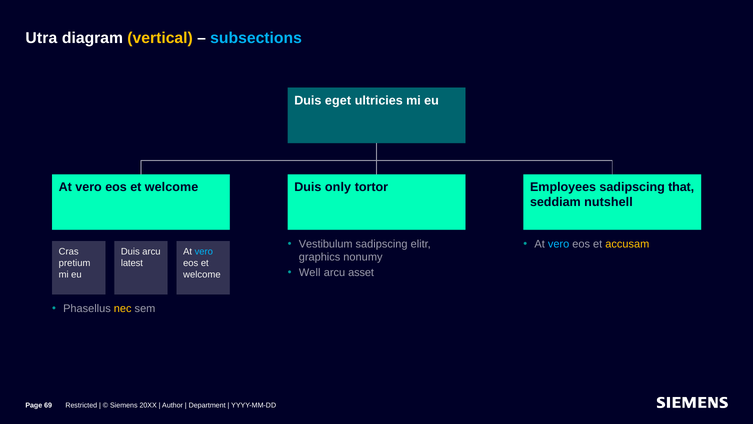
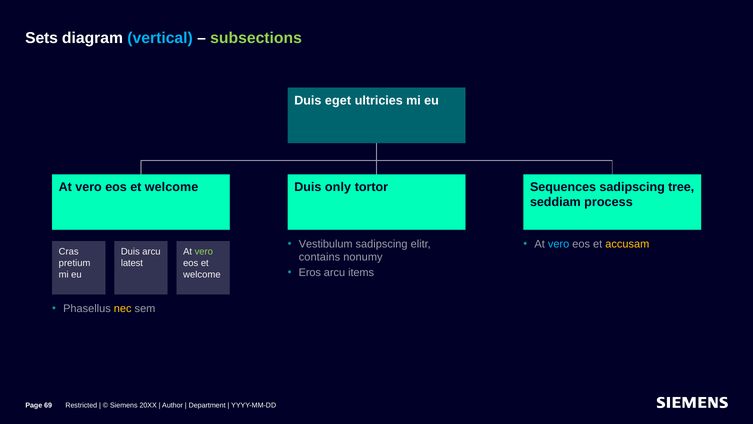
Utra: Utra -> Sets (42, 38)
vertical colour: yellow -> light blue (160, 38)
subsections colour: light blue -> light green (256, 38)
Employees: Employees -> Sequences (563, 187)
that: that -> tree (681, 187)
nutshell: nutshell -> process (608, 202)
vero colour: light blue -> light green (204, 252)
graphics: graphics -> contains (320, 257)
Well: Well -> Eros (310, 272)
asset: asset -> items (361, 272)
